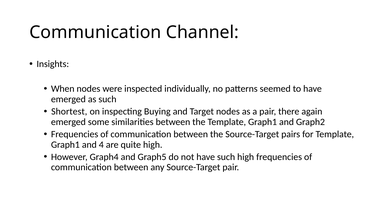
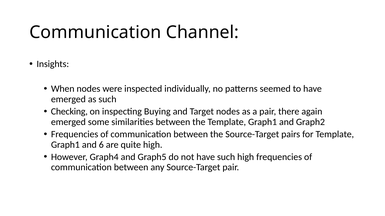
Shortest: Shortest -> Checking (69, 112)
4: 4 -> 6 (101, 145)
